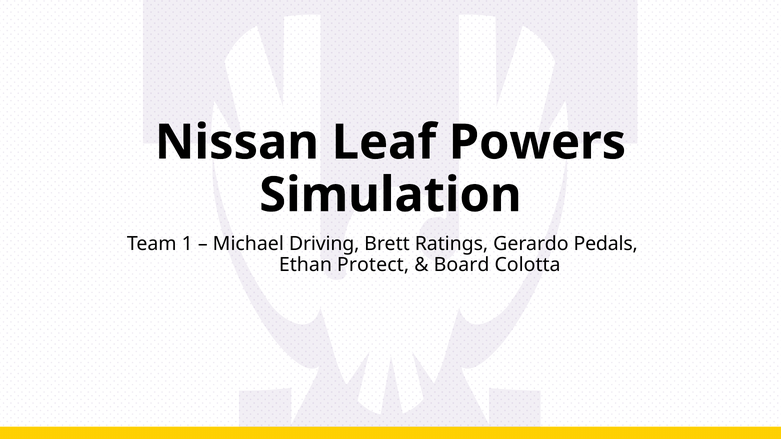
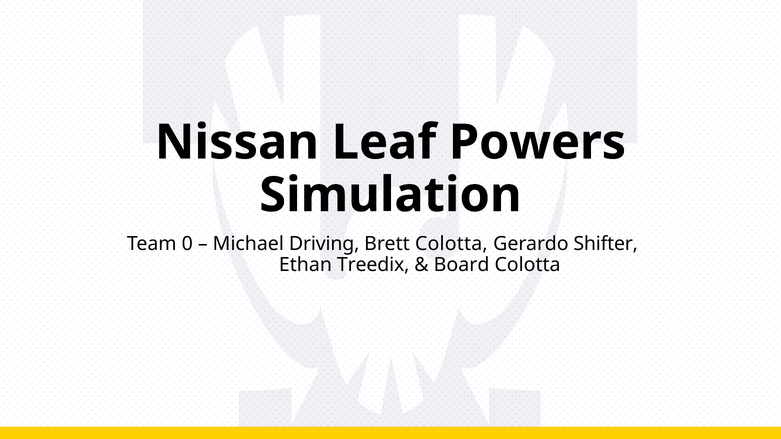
1: 1 -> 0 (187, 244)
Brett Ratings: Ratings -> Colotta (451, 244)
Pedals: Pedals -> Shifter (606, 244)
Protect: Protect -> Treedix (373, 265)
